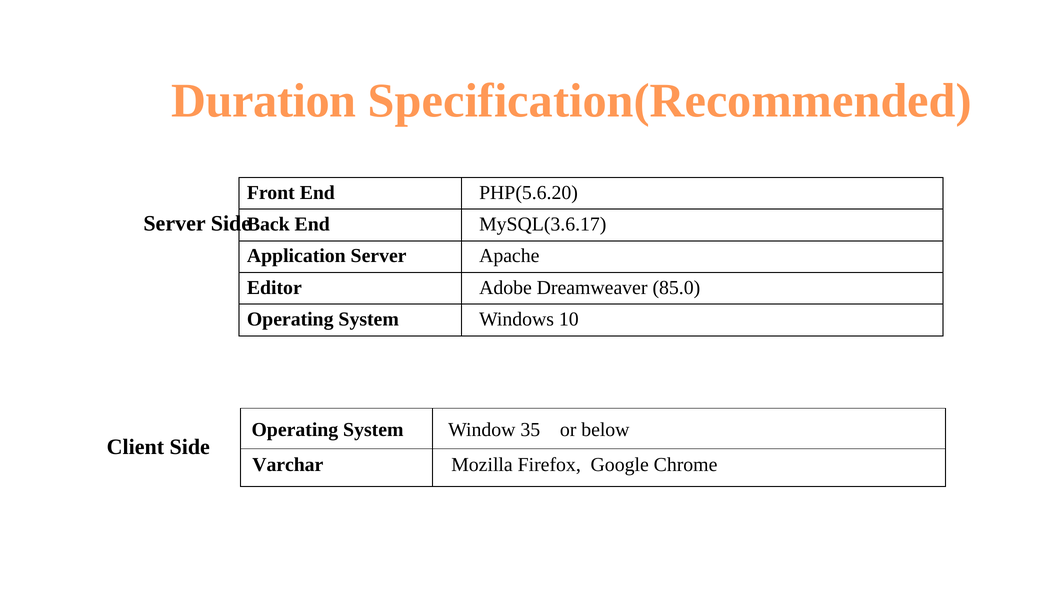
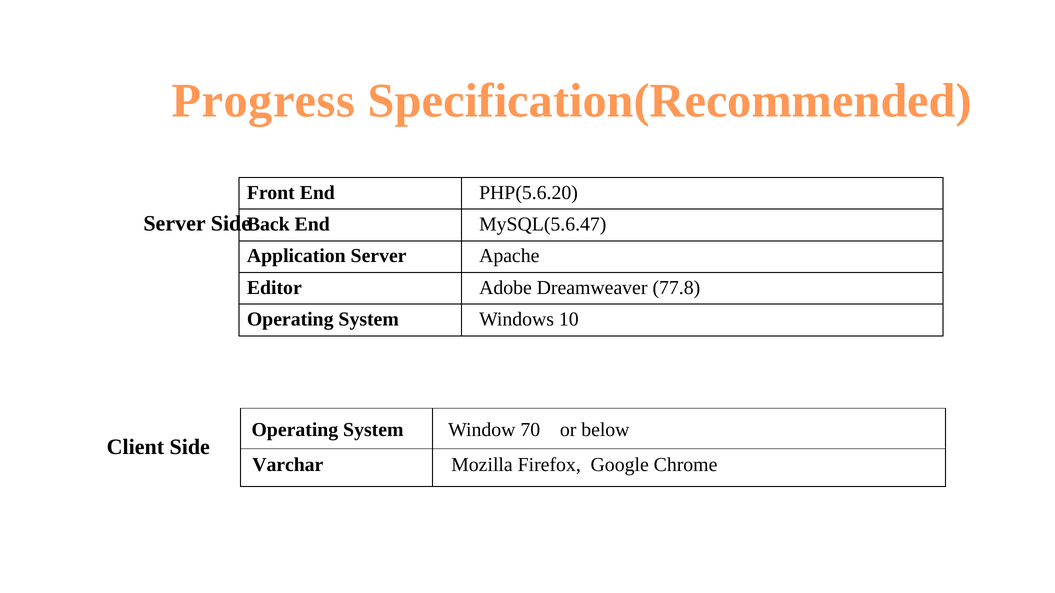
Duration: Duration -> Progress (263, 101)
MySQL(3.6.17: MySQL(3.6.17 -> MySQL(5.6.47 (543, 224)
85.0: 85.0 -> 77.8 (676, 288)
35: 35 -> 70 (530, 430)
